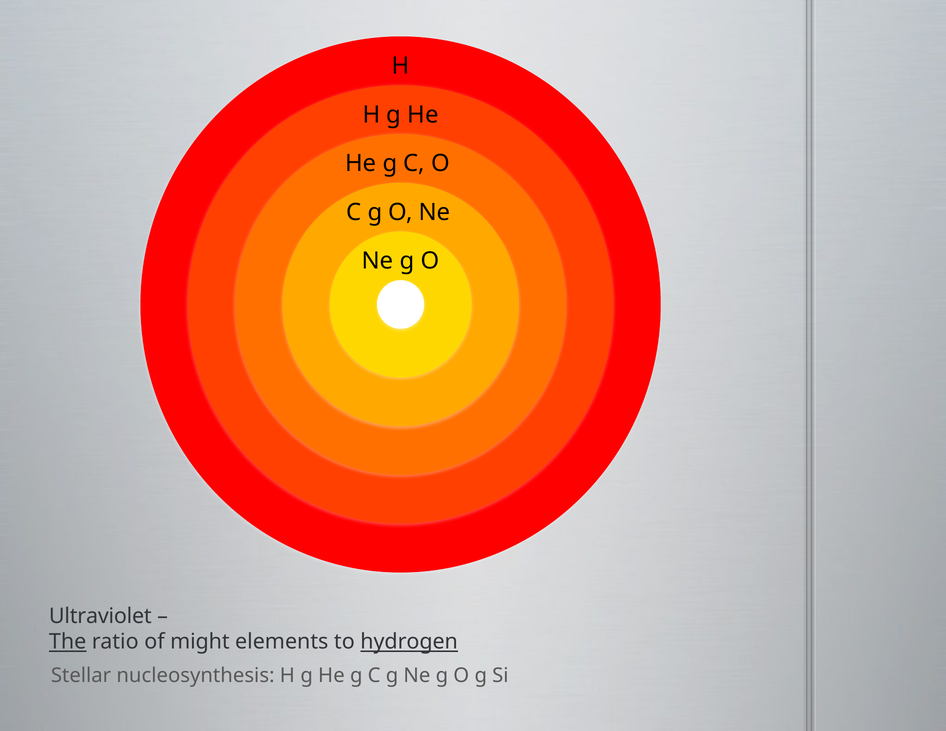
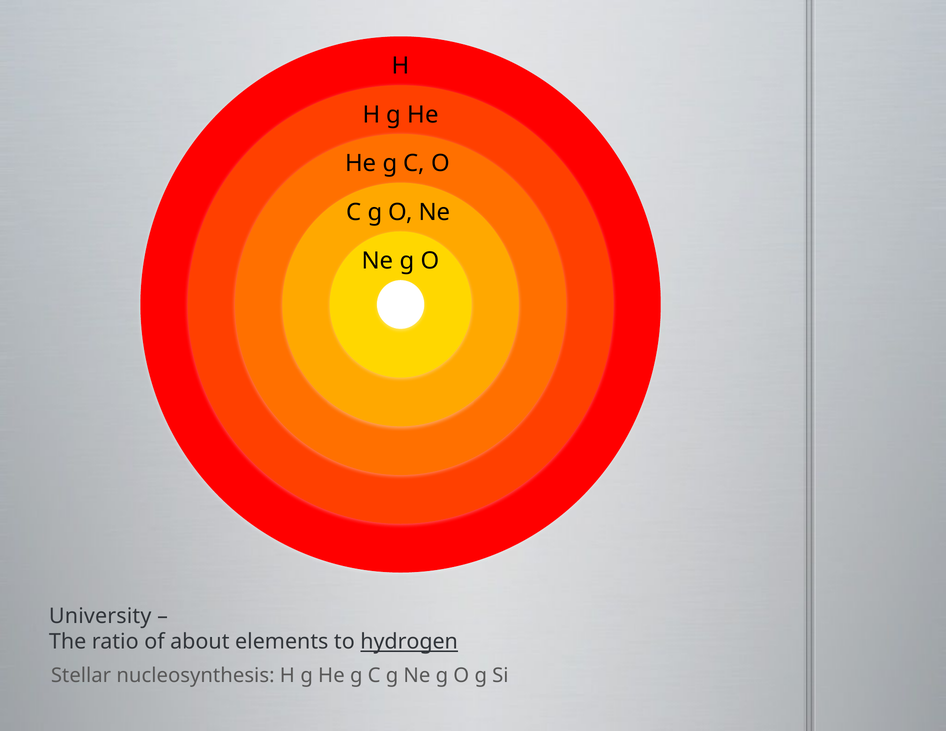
Ultraviolet: Ultraviolet -> University (100, 616)
The underline: present -> none (68, 642)
might: might -> about (200, 642)
